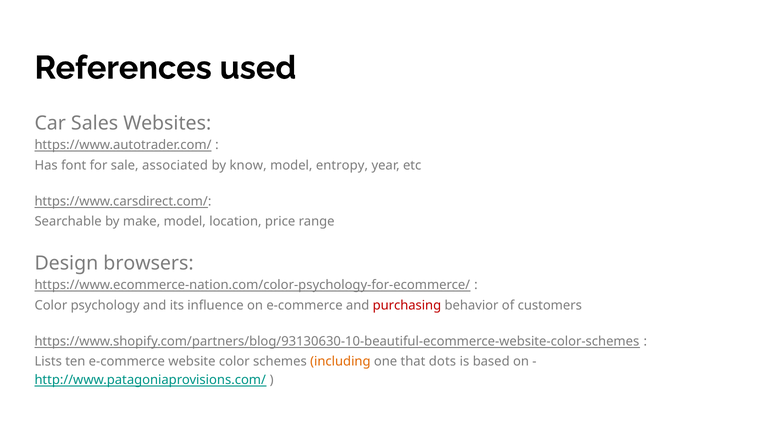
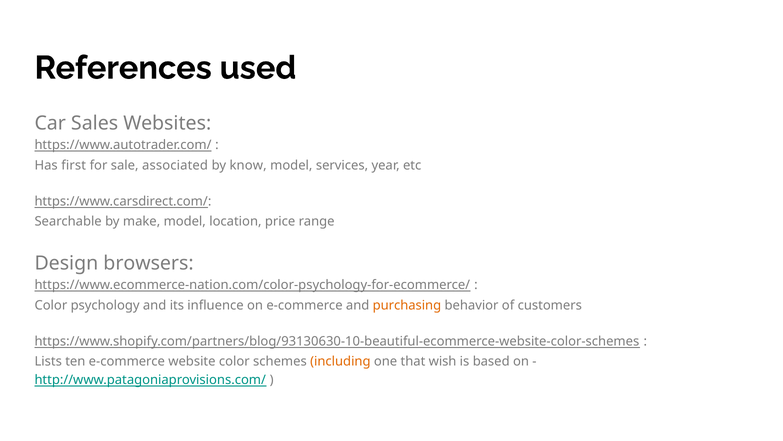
font: font -> first (74, 165)
entropy: entropy -> services (342, 165)
purchasing colour: red -> orange (407, 305)
dots: dots -> wish (443, 361)
